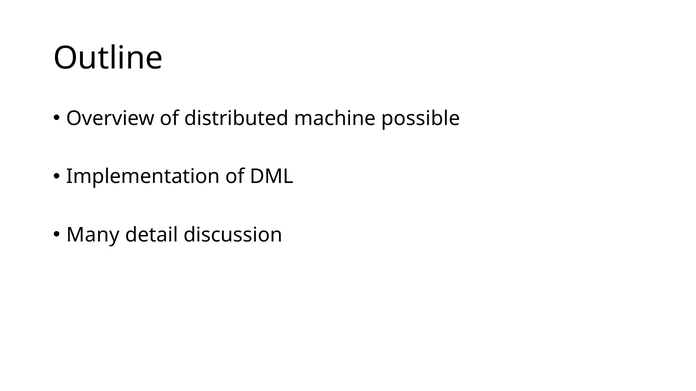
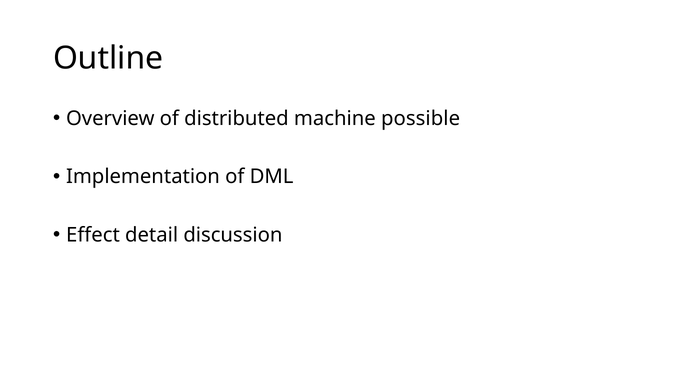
Many: Many -> Effect (93, 235)
